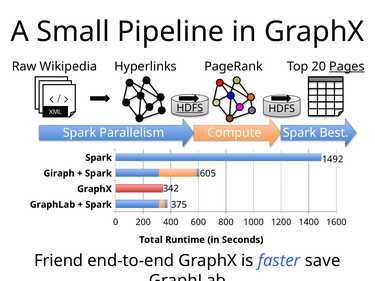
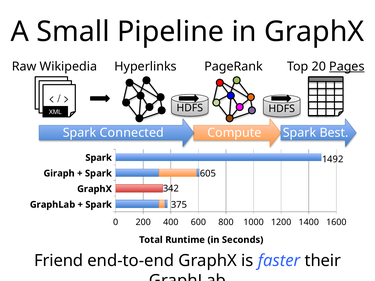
HDFS underline: present -> none (190, 108)
Parallelism: Parallelism -> Connected (132, 133)
save: save -> their (323, 261)
